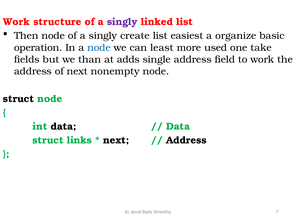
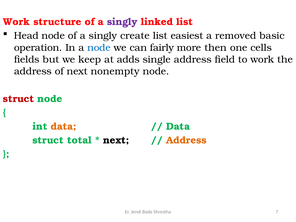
Then: Then -> Head (26, 36)
organize: organize -> removed (236, 36)
least: least -> fairly (162, 48)
used: used -> then (216, 48)
take: take -> cells (261, 48)
than: than -> keep (90, 59)
struct colour: black -> red (18, 99)
data colour: black -> orange (64, 126)
links: links -> total (79, 140)
Address colour: black -> orange (186, 140)
